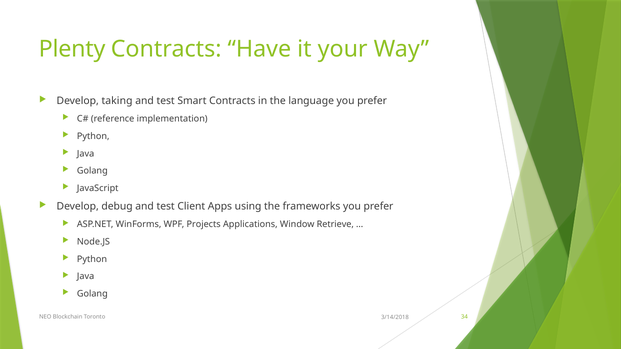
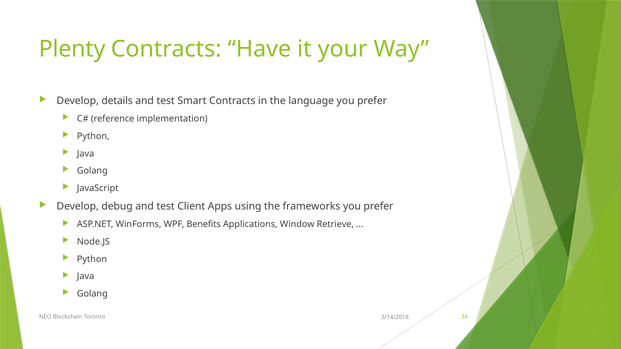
taking: taking -> details (117, 101)
Projects: Projects -> Benefits (204, 225)
